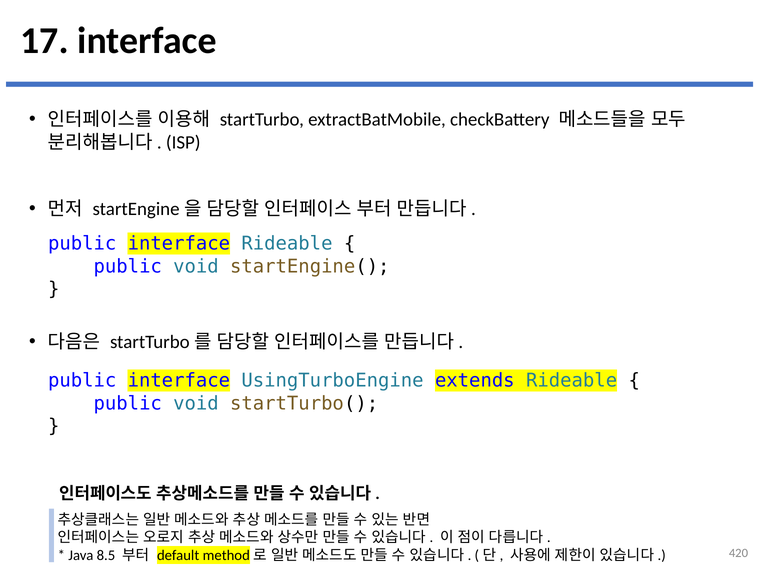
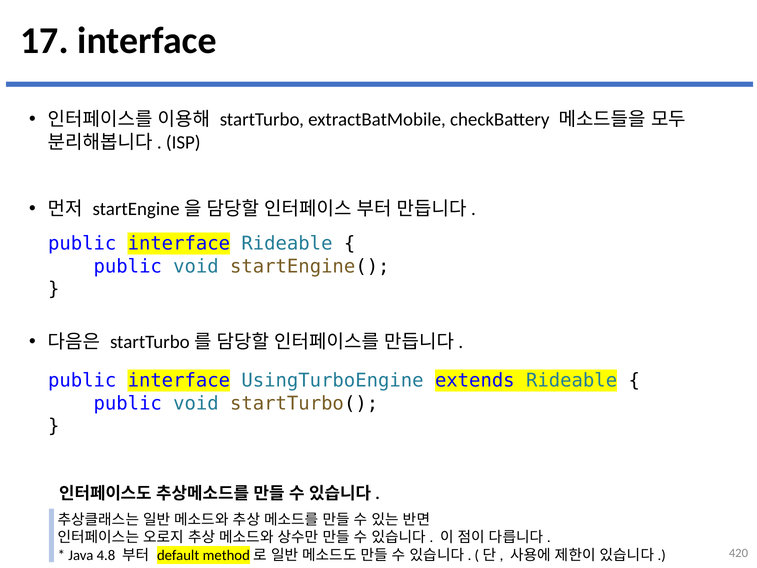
8.5: 8.5 -> 4.8 (106, 555)
